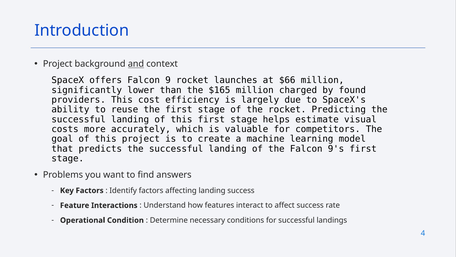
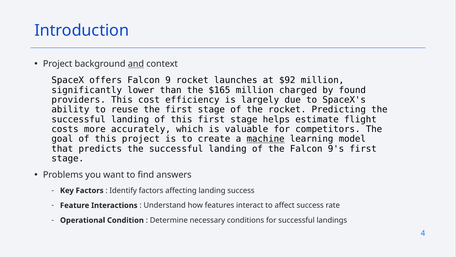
$66: $66 -> $92 (287, 80)
visual: visual -> flight (360, 119)
machine underline: none -> present (266, 139)
